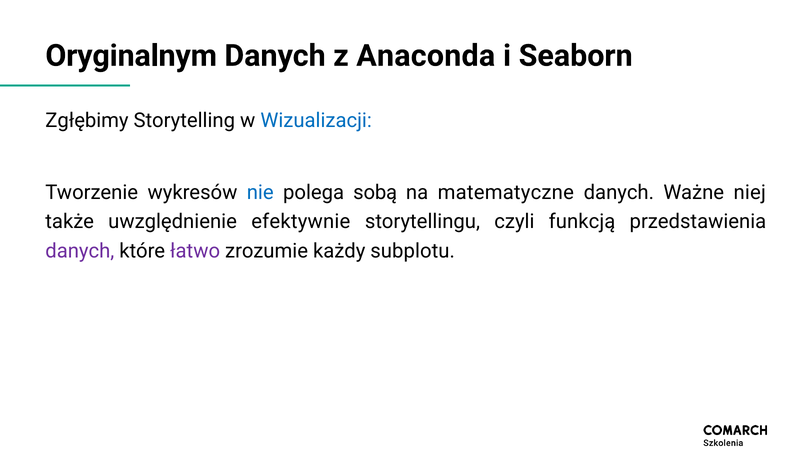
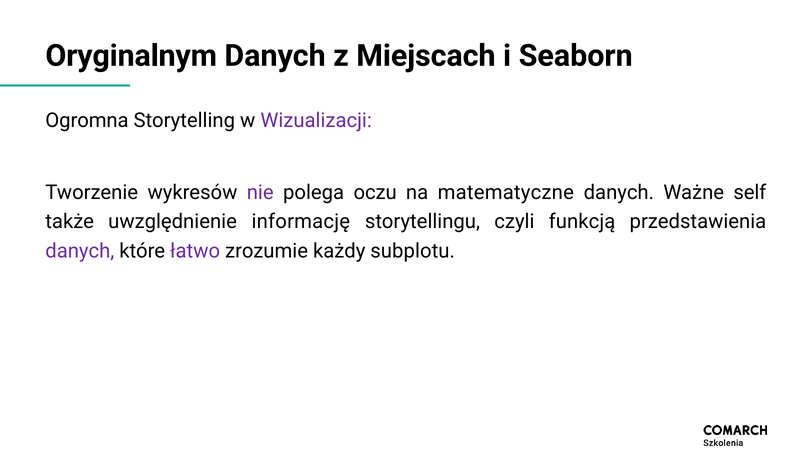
Anaconda: Anaconda -> Miejscach (426, 56)
Zgłębimy: Zgłębimy -> Ogromna (87, 120)
Wizualizacji colour: blue -> purple (316, 120)
nie colour: blue -> purple (260, 192)
sobą: sobą -> oczu (375, 192)
niej: niej -> self (750, 192)
efektywnie: efektywnie -> informację (301, 222)
